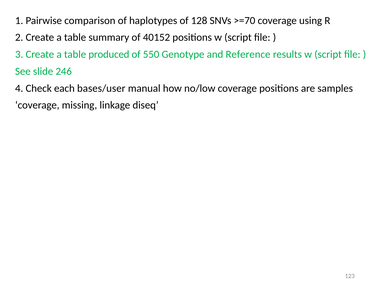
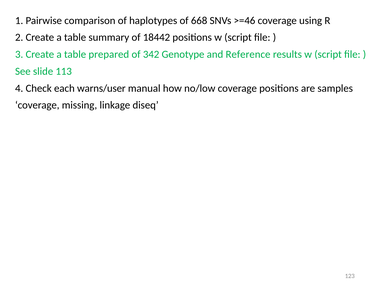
128: 128 -> 668 (199, 20)
>=70: >=70 -> >=46 (244, 20)
40152: 40152 -> 18442 (157, 37)
produced: produced -> prepared (109, 54)
550: 550 -> 342 (151, 54)
246: 246 -> 113 (64, 71)
bases/user: bases/user -> warns/user (101, 88)
